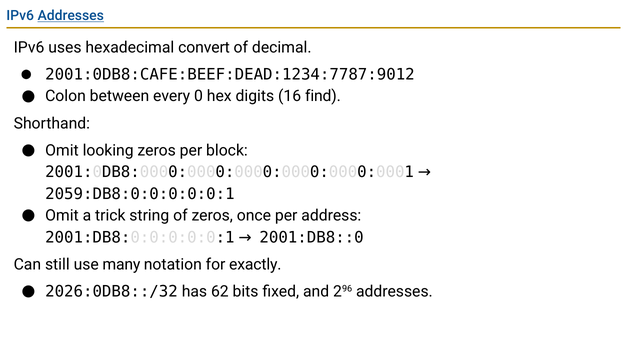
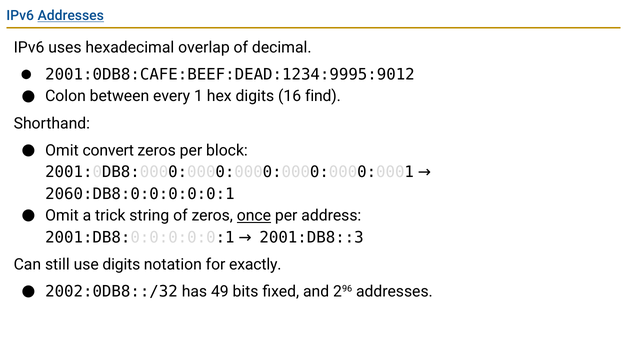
convert: convert -> overlap (204, 47)
2001:0DB8:CAFE:BEEF:DEAD:1234:7787:9012: 2001:0DB8:CAFE:BEEF:DEAD:1234:7787:9012 -> 2001:0DB8:CAFE:BEEF:DEAD:1234:9995:9012 (230, 74)
0: 0 -> 1 (199, 96)
looking: looking -> convert (108, 150)
2059:DB8:0:0:0:0:0:1: 2059:DB8:0:0:0:0:0:1 -> 2060:DB8:0:0:0:0:0:1 (140, 194)
once underline: none -> present (254, 215)
2001:DB8::0: 2001:DB8::0 -> 2001:DB8::3 (312, 237)
use many: many -> digits (121, 264)
2026:0DB8::/32: 2026:0DB8::/32 -> 2002:0DB8::/32 (111, 291)
62: 62 -> 49 (220, 291)
